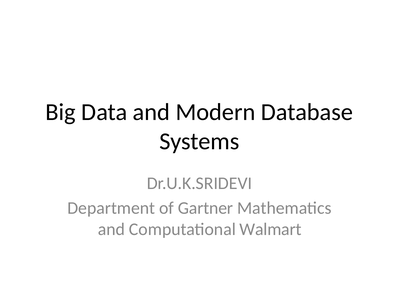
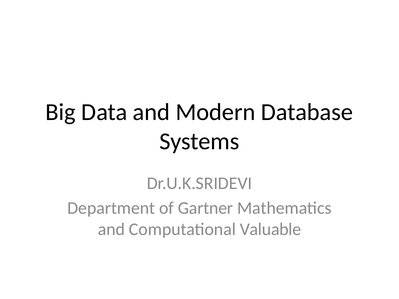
Walmart: Walmart -> Valuable (270, 230)
